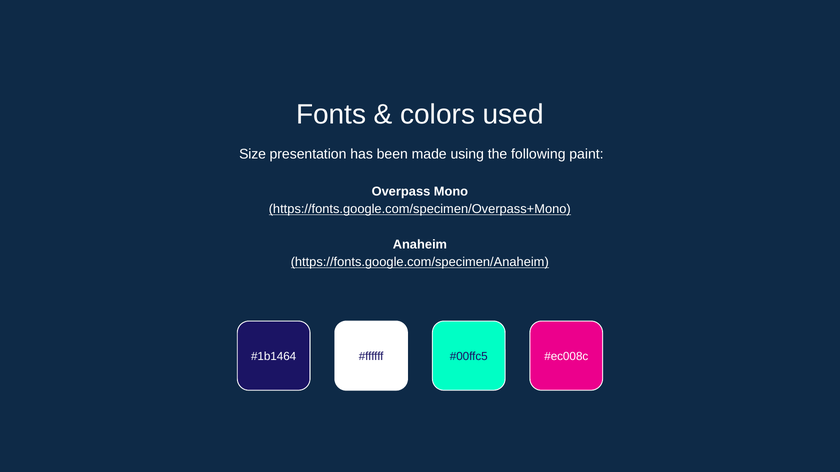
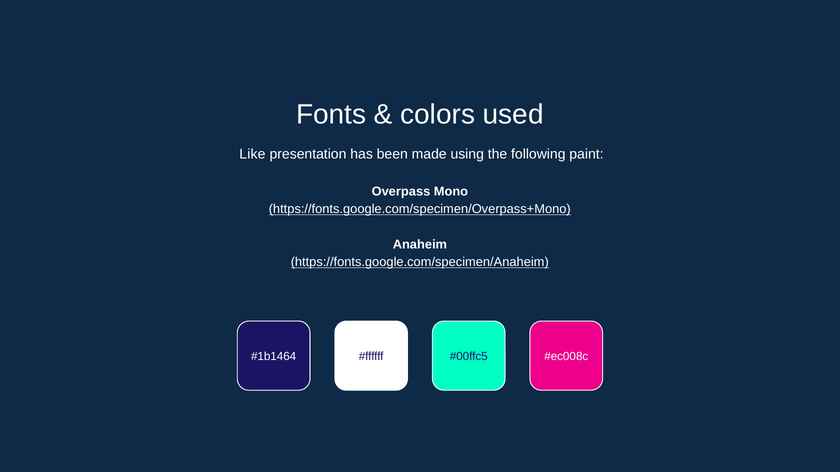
Size: Size -> Like (252, 154)
